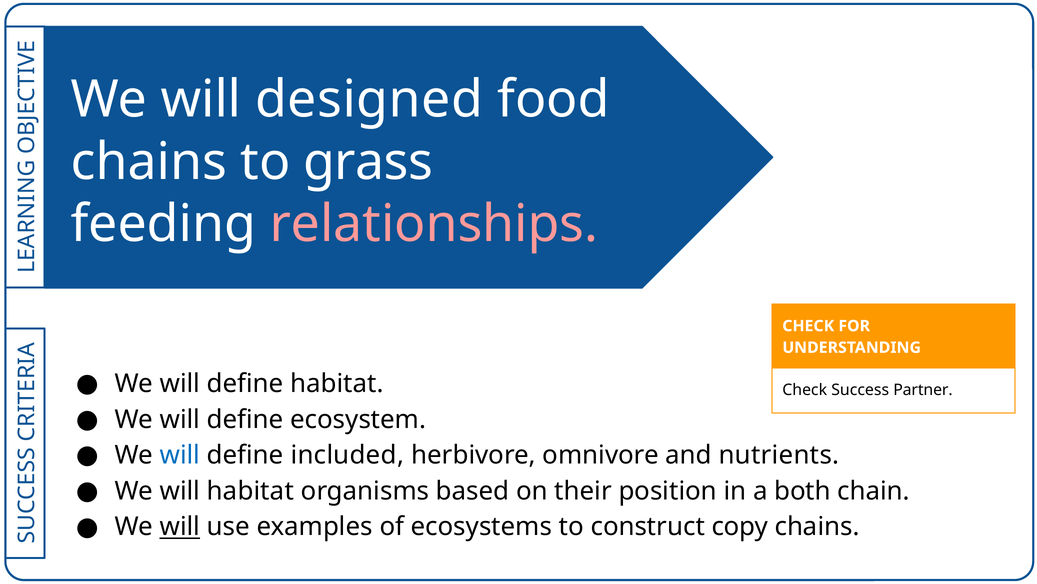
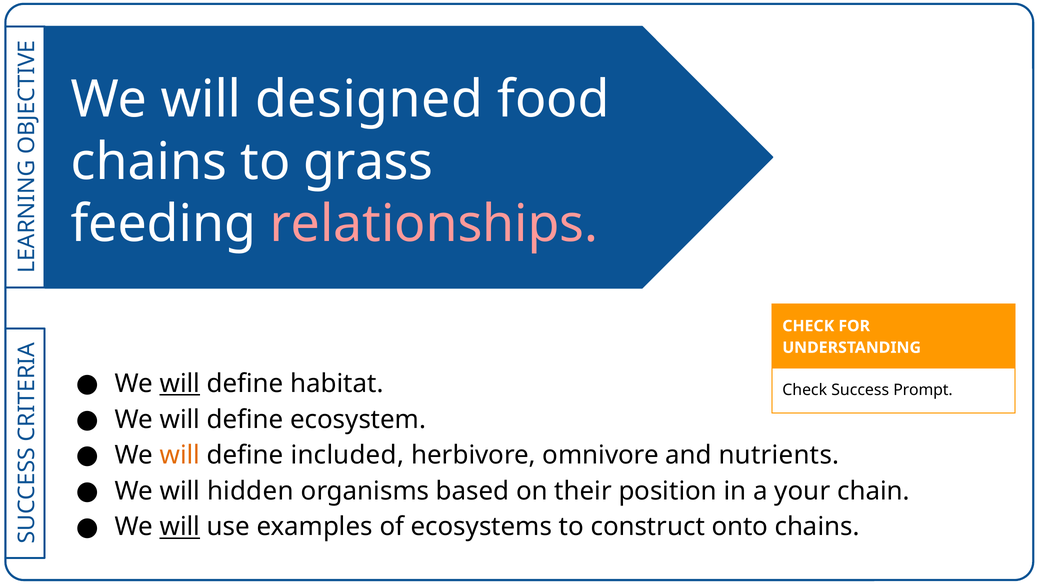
will underline: none -> present (180, 383)
Partner: Partner -> Prompt (923, 390)
will colour: blue -> orange (180, 455)
will habitat: habitat -> hidden (250, 491)
both: both -> your (802, 491)
copy: copy -> onto (740, 526)
